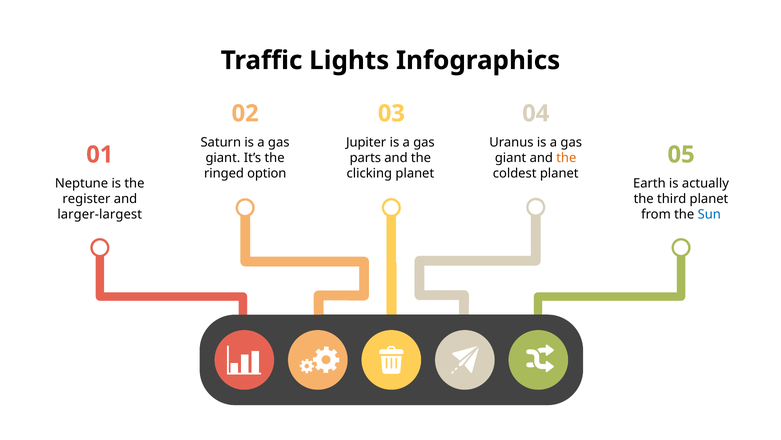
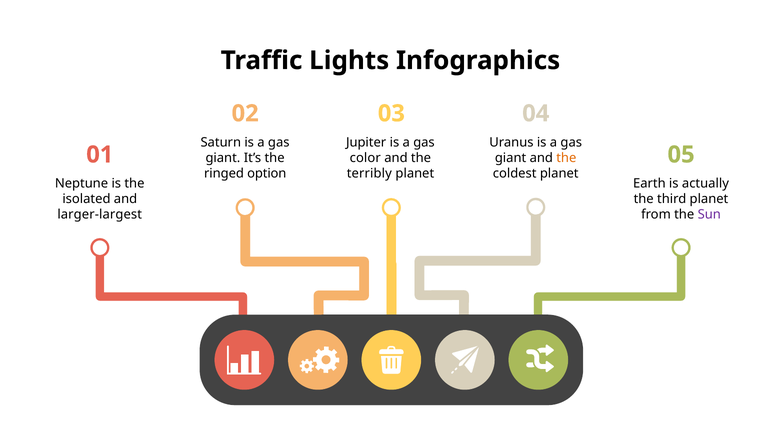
parts: parts -> color (365, 158)
clicking: clicking -> terribly (369, 173)
register: register -> isolated (86, 199)
Sun colour: blue -> purple (709, 214)
